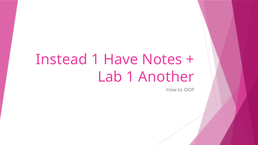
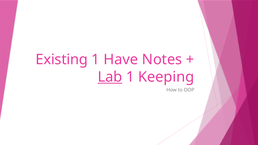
Instead: Instead -> Existing (62, 60)
Lab underline: none -> present (110, 77)
Another: Another -> Keeping (166, 77)
